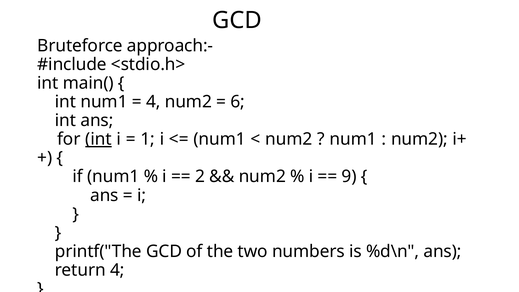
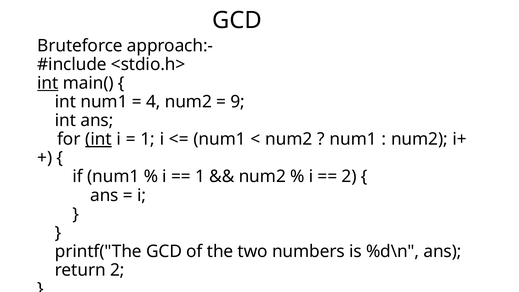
int underline: none -> present (48, 83)
6: 6 -> 9 (238, 102)
2: 2 -> 1 (200, 177)
9: 9 -> 2 (349, 177)
return 4: 4 -> 2 (117, 270)
